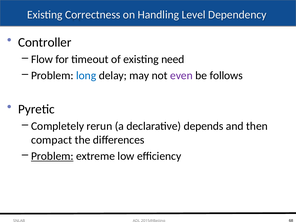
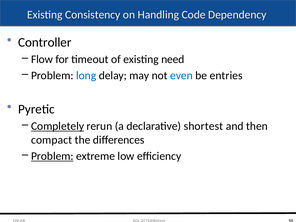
Correctness: Correctness -> Consistency (93, 15)
Level: Level -> Code (194, 15)
even colour: purple -> blue (181, 75)
follows: follows -> entries (226, 75)
Completely underline: none -> present (58, 126)
depends: depends -> shortest (203, 126)
